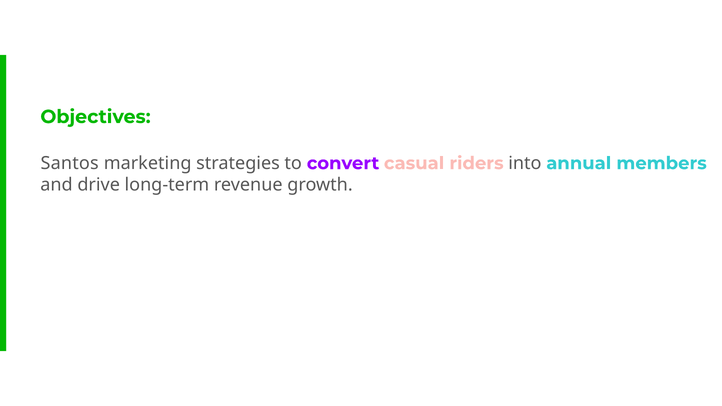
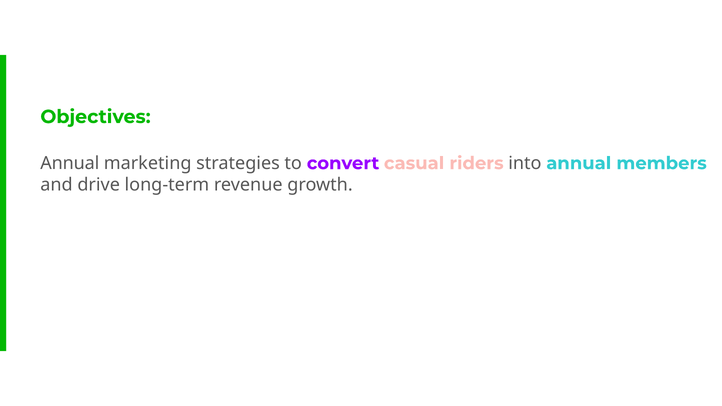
Santos: Santos -> Annual (70, 163)
